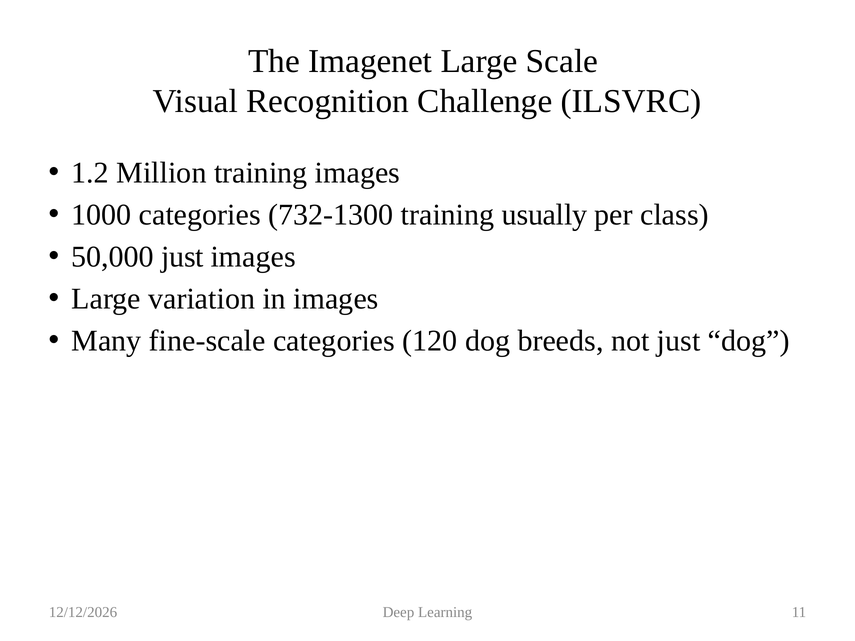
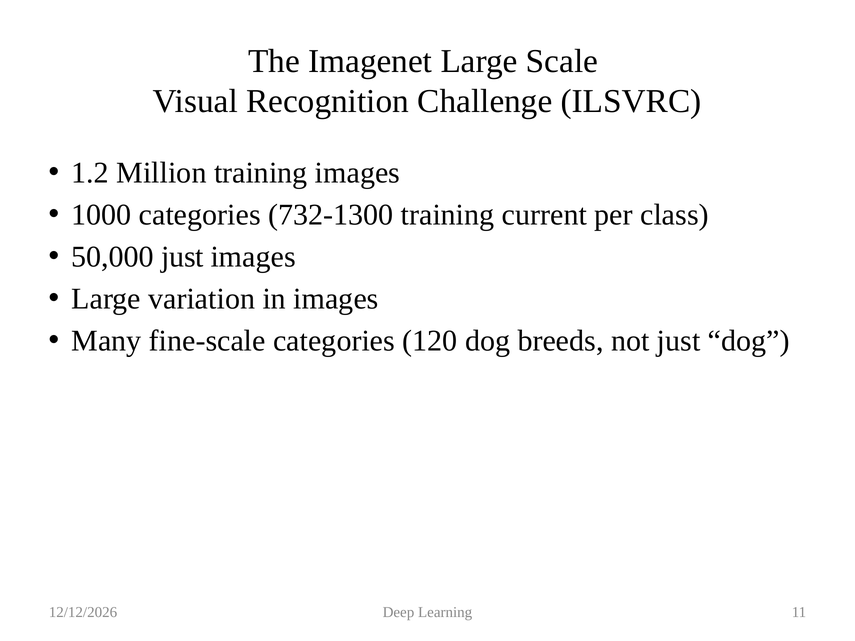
usually: usually -> current (544, 215)
